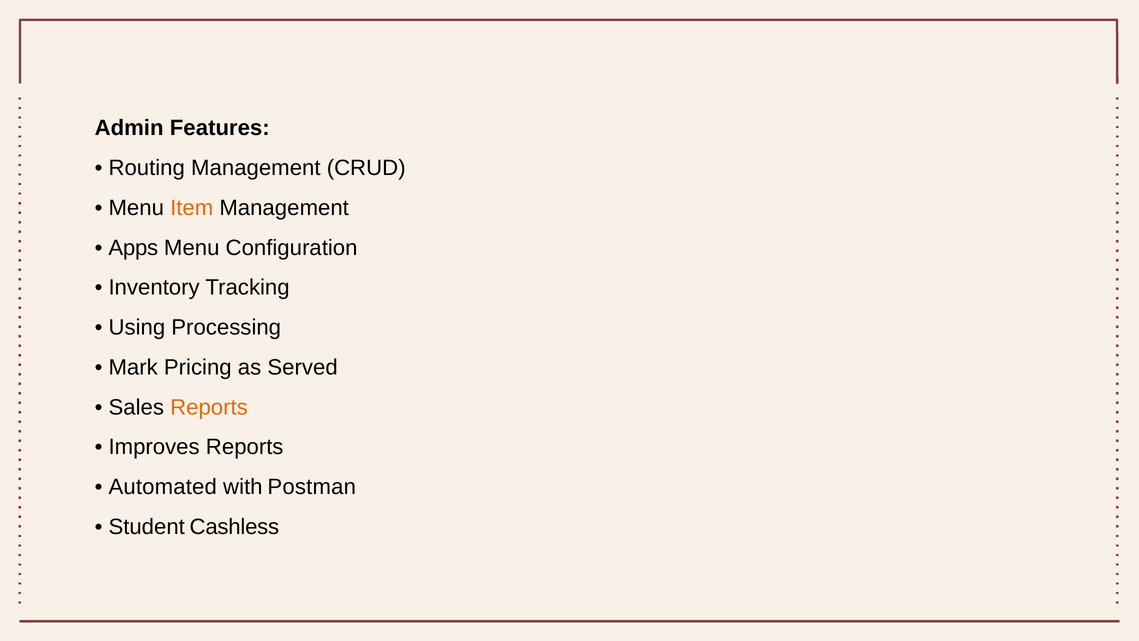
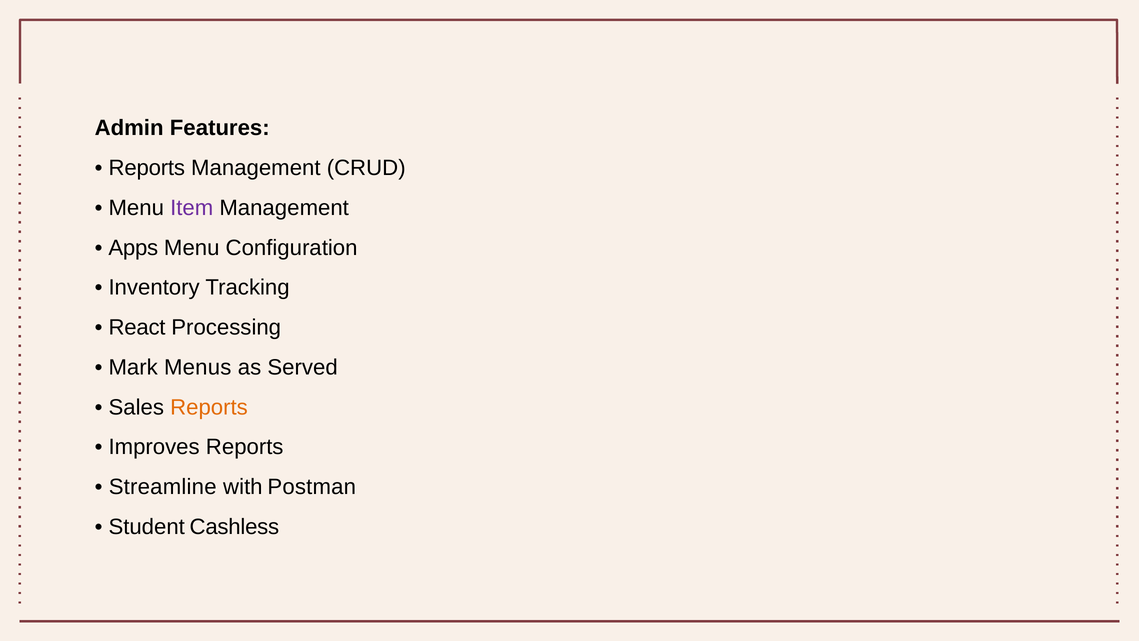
Routing: Routing -> Reports (147, 168)
Item colour: orange -> purple (192, 208)
Using: Using -> React (137, 327)
Pricing: Pricing -> Menus (198, 367)
Automated: Automated -> Streamline (163, 487)
